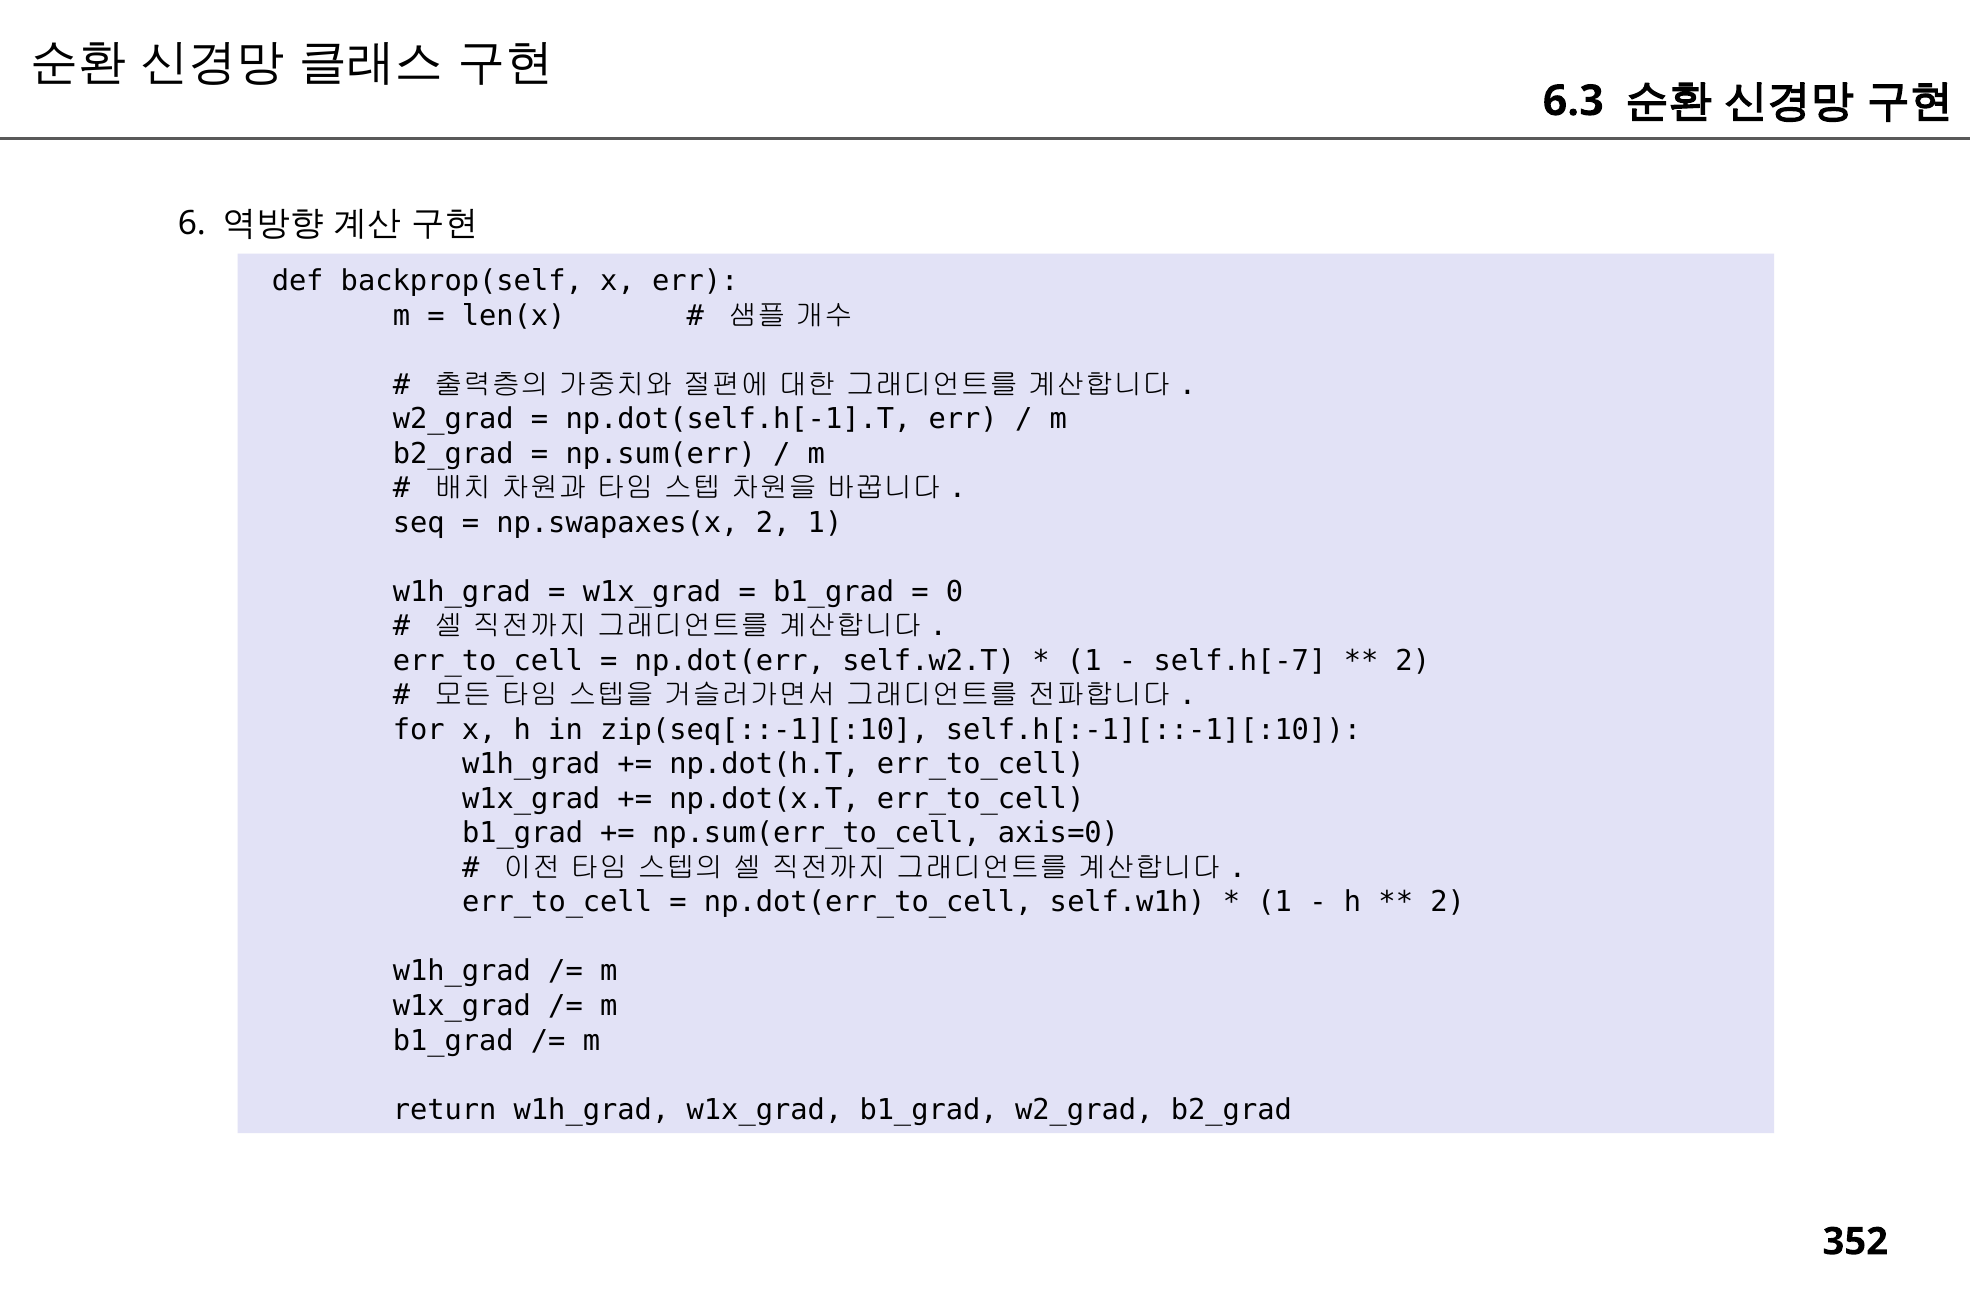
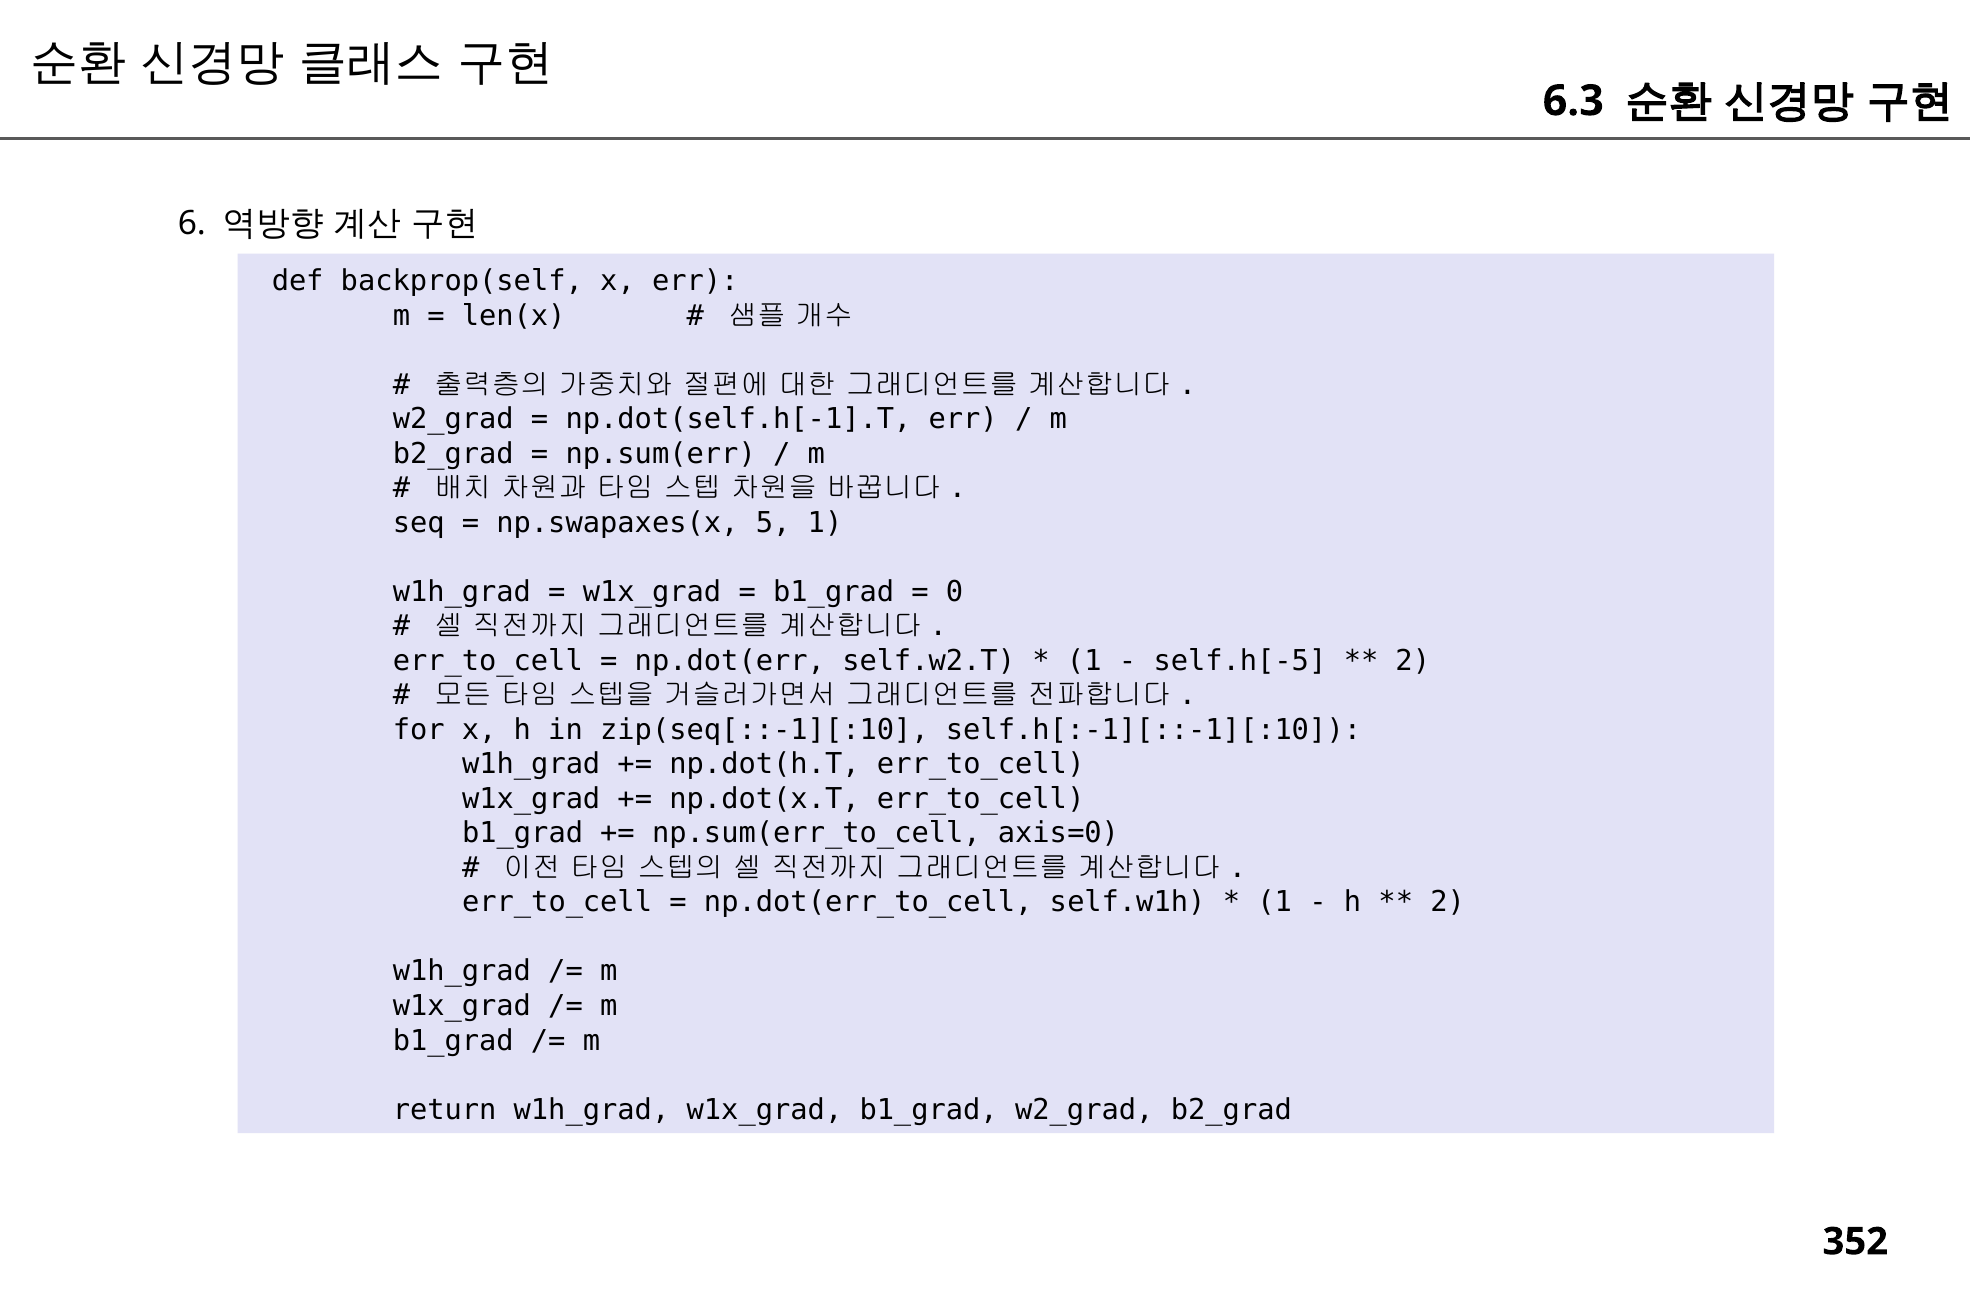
np.swapaxes(x 2: 2 -> 5 (773, 523)
self.h[-7: self.h[-7 -> self.h[-5 (1240, 661)
